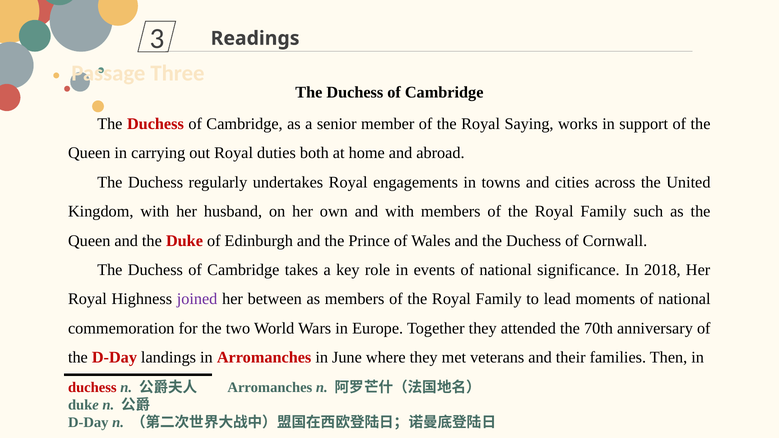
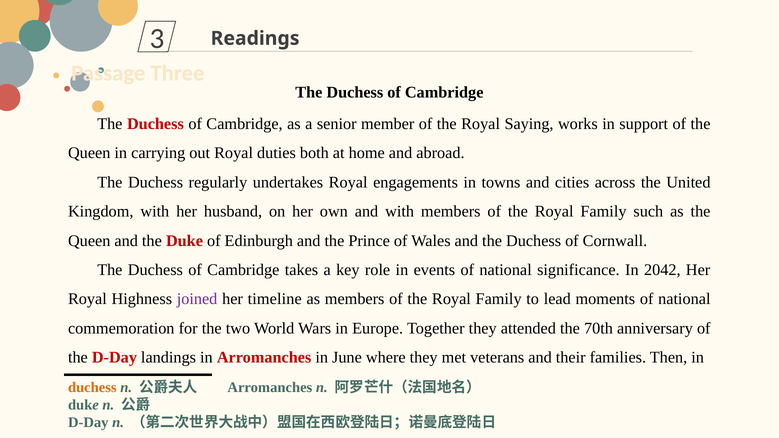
2018: 2018 -> 2042 (662, 270)
between: between -> timeline (275, 299)
duchess colour: red -> orange (92, 387)
